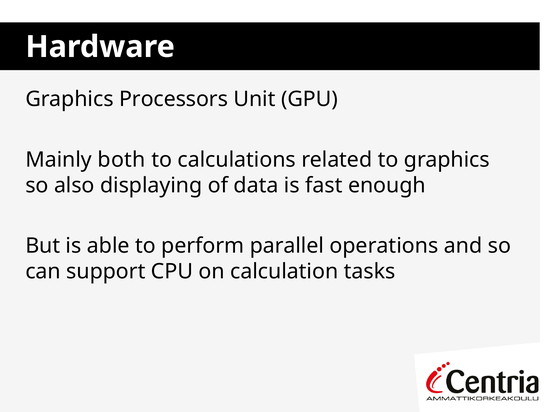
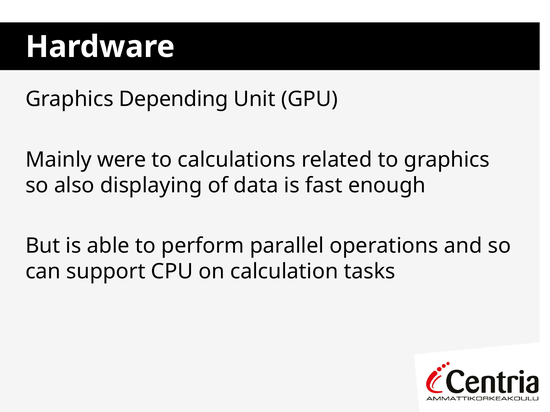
Processors: Processors -> Depending (174, 99)
both: both -> were (122, 160)
